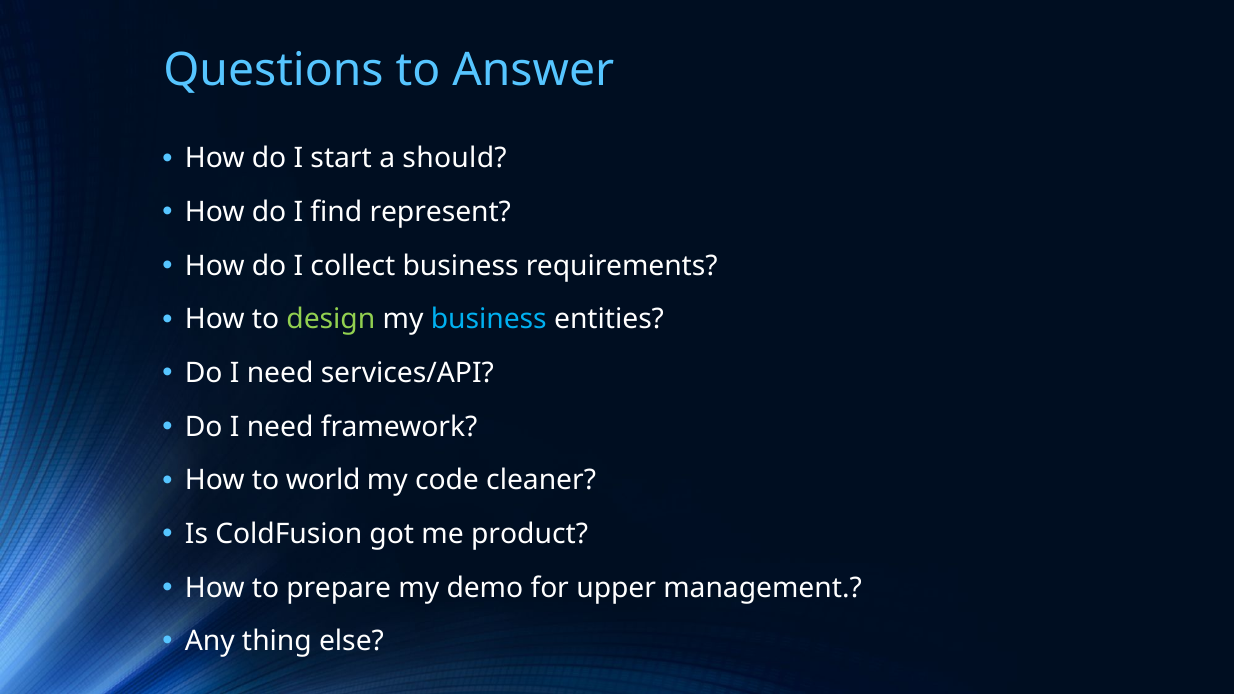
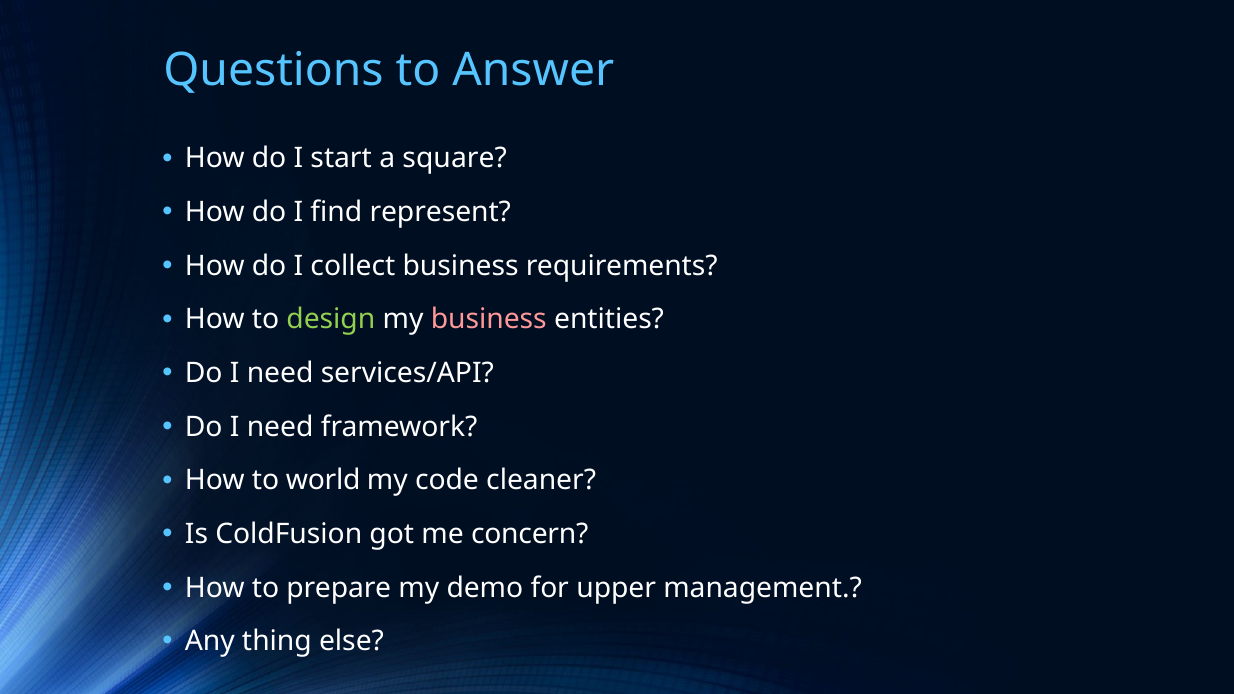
should: should -> square (455, 159)
business colour: light blue -> pink (489, 320)
product: product -> concern (530, 534)
